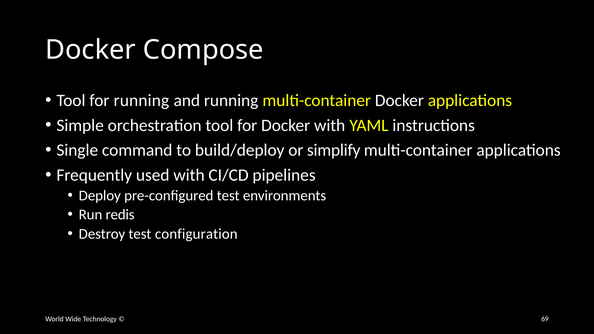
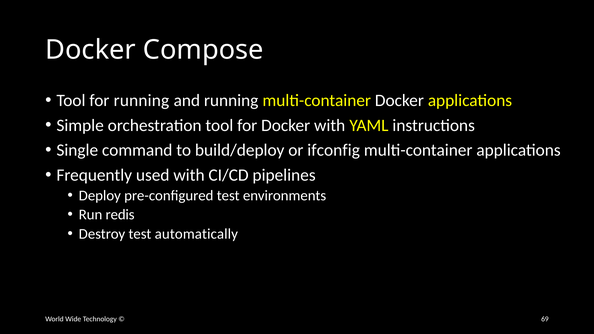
simplify: simplify -> ifconfig (334, 150)
configuration: configuration -> automatically (196, 234)
